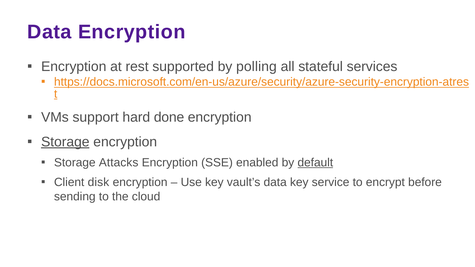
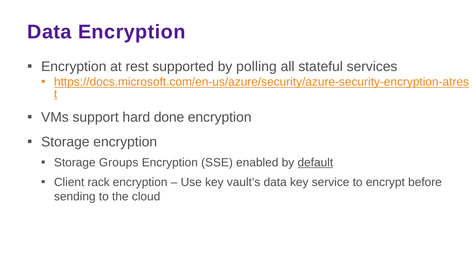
Storage underline: present -> none (65, 142)
Attacks: Attacks -> Groups (119, 163)
disk: disk -> rack (99, 182)
